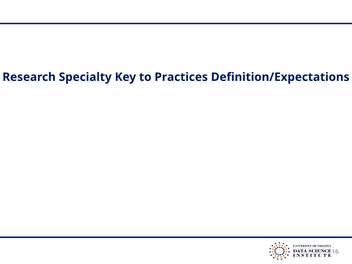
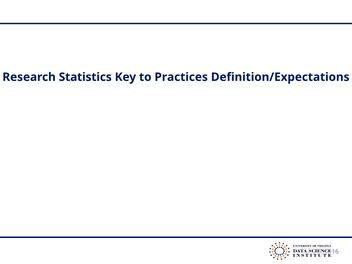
Specialty: Specialty -> Statistics (85, 77)
